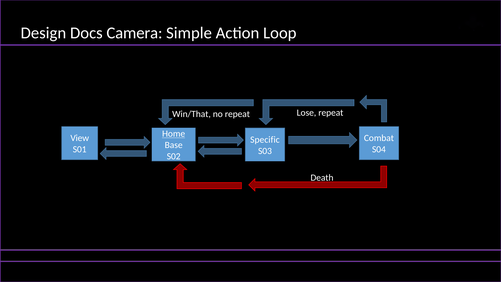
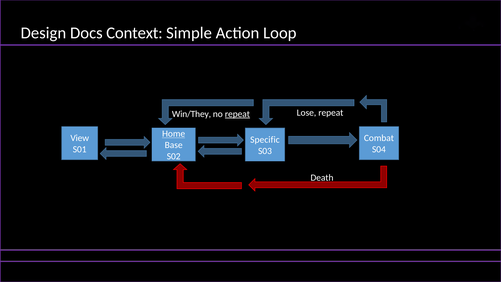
Camera: Camera -> Context (134, 33)
Win/That: Win/That -> Win/They (192, 114)
repeat underline: none -> present (237, 114)
